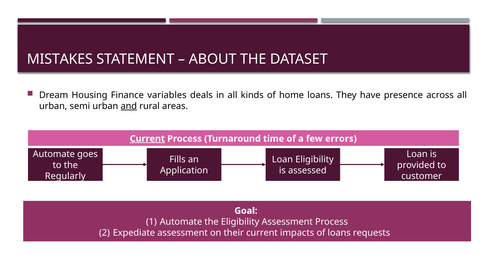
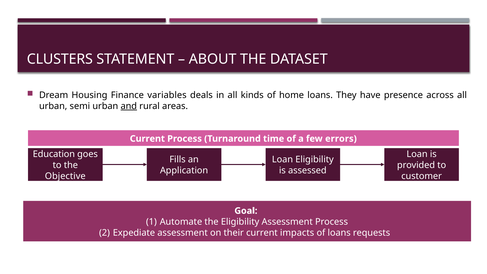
MISTAKES: MISTAKES -> CLUSTERS (60, 59)
Current underline: present -> none (147, 139)
Automate: Automate -> Education (54, 154)
Regularly: Regularly -> Objective (65, 176)
